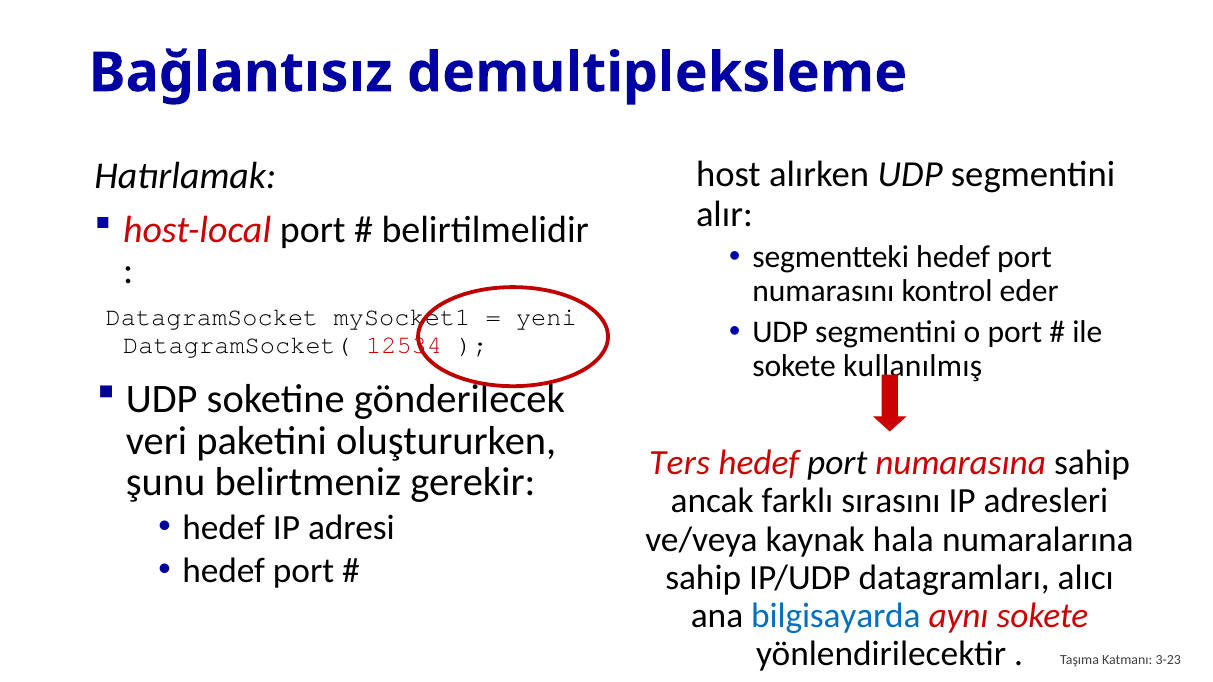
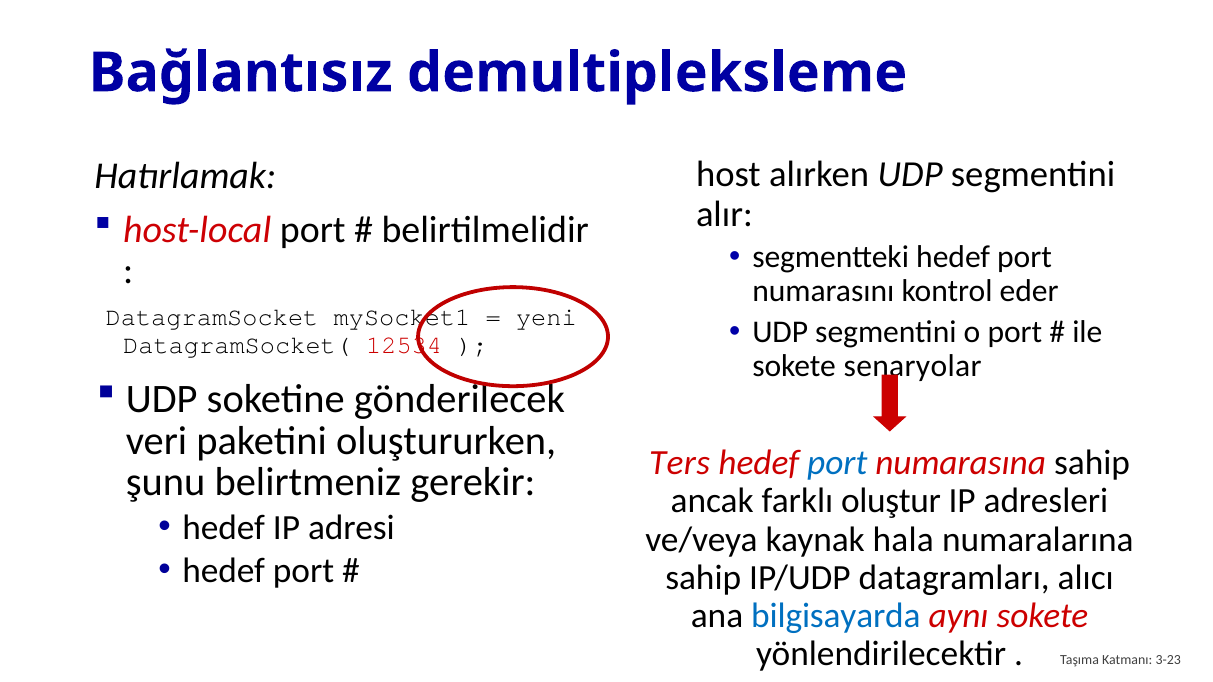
kullanılmış: kullanılmış -> senaryolar (913, 366)
port colour: black -> blue (837, 463)
sırasını: sırasını -> oluştur (891, 501)
